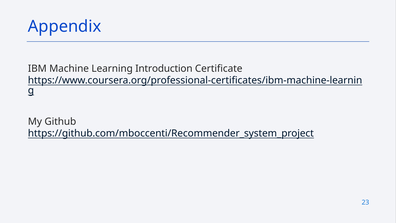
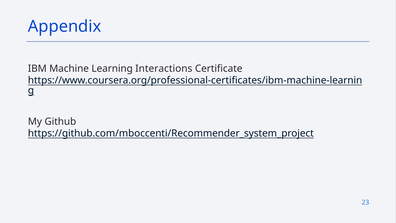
Introduction: Introduction -> Interactions (164, 68)
